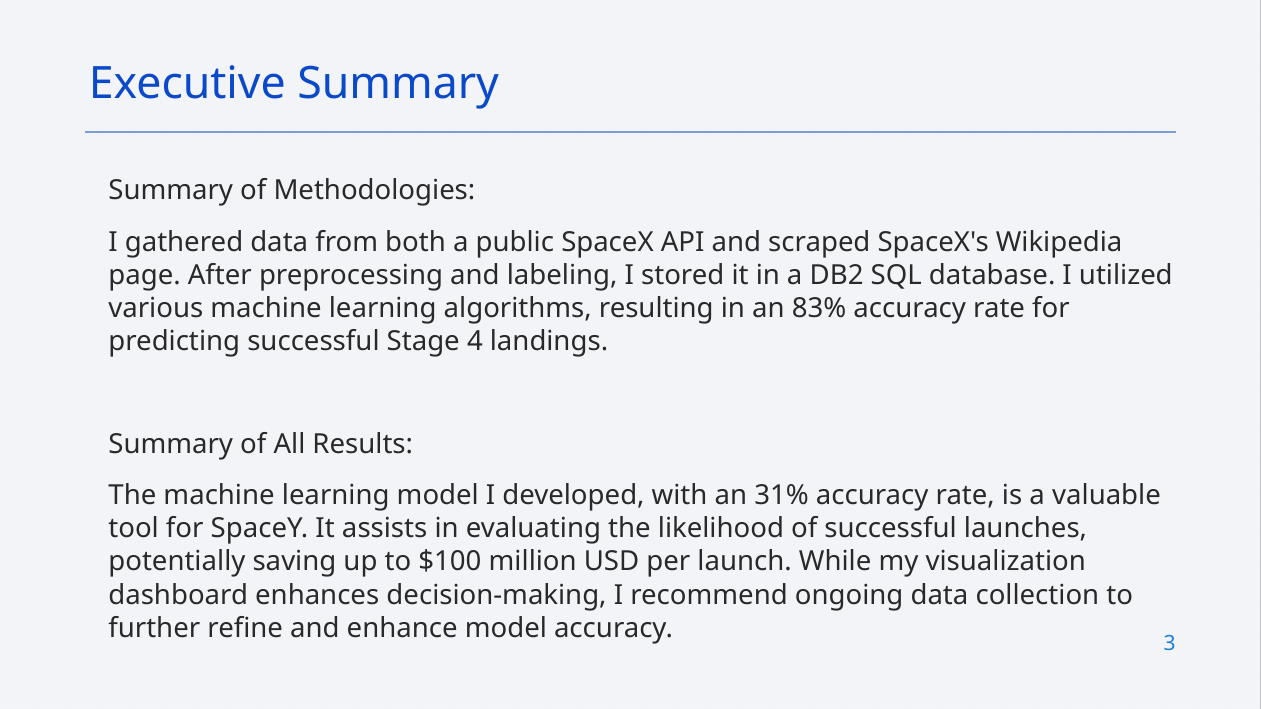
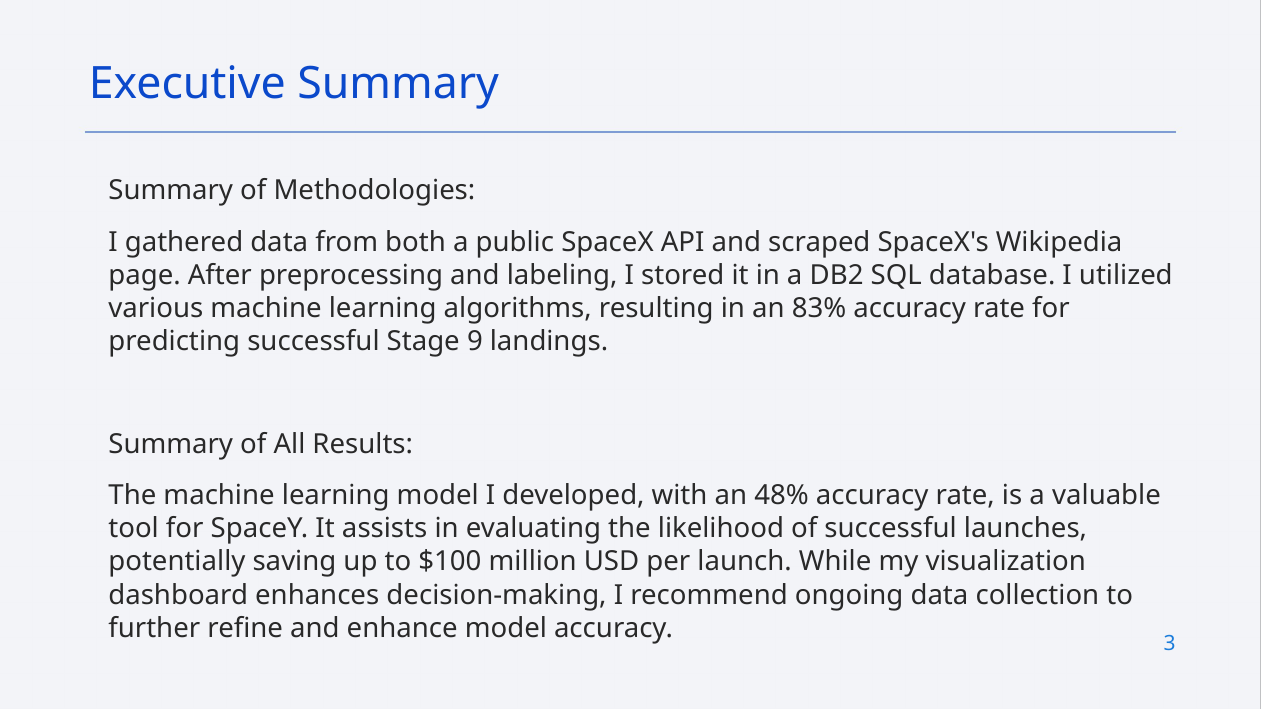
4: 4 -> 9 (475, 341)
31%: 31% -> 48% (782, 496)
